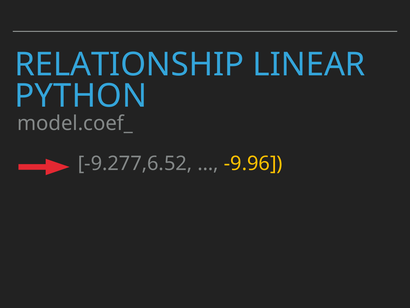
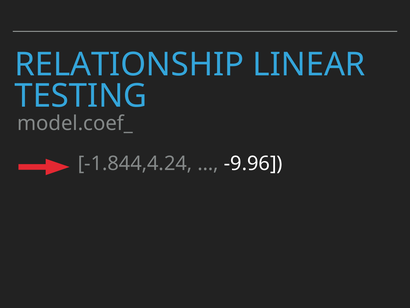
PYTHON: PYTHON -> TESTING (81, 96)
-9.277,6.52: -9.277,6.52 -> -1.844,4.24 (135, 163)
-9.96 colour: yellow -> white (253, 163)
